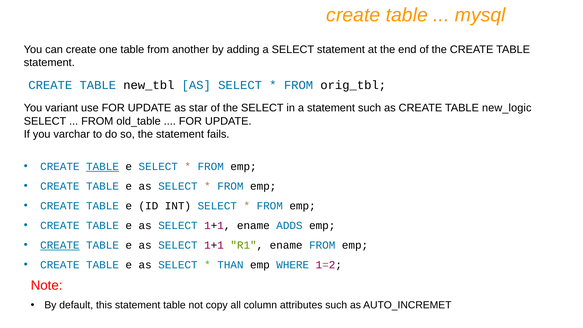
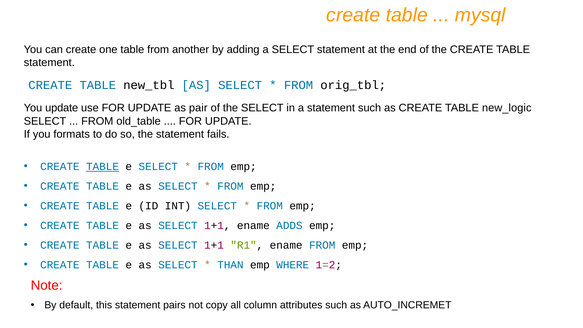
You variant: variant -> update (62, 108)
star: star -> pair (198, 108)
varchar: varchar -> formats (72, 134)
CREATE underline: present -> none (60, 245)
statement table: table -> pairs (174, 305)
